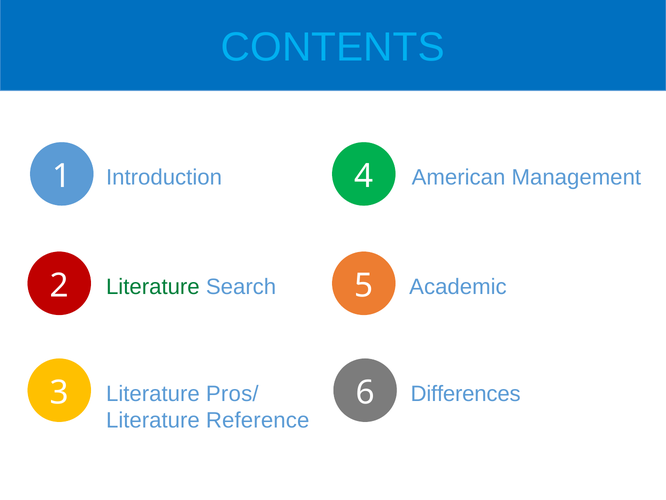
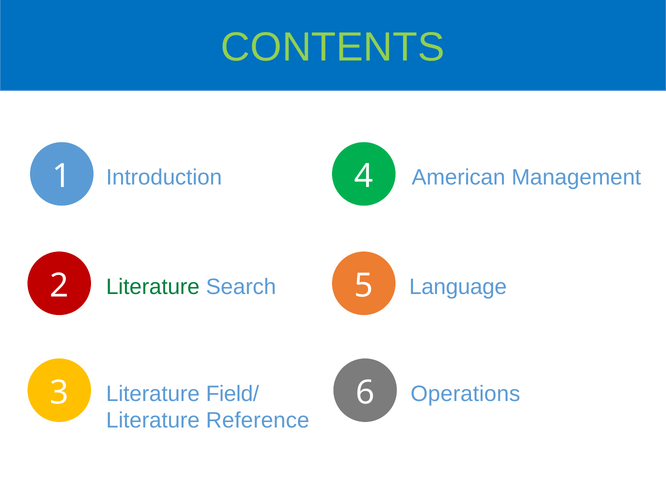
CONTENTS colour: light blue -> light green (333, 47)
Academic: Academic -> Language (458, 287)
Pros/: Pros/ -> Field/ (232, 393)
Differences: Differences -> Operations (465, 393)
